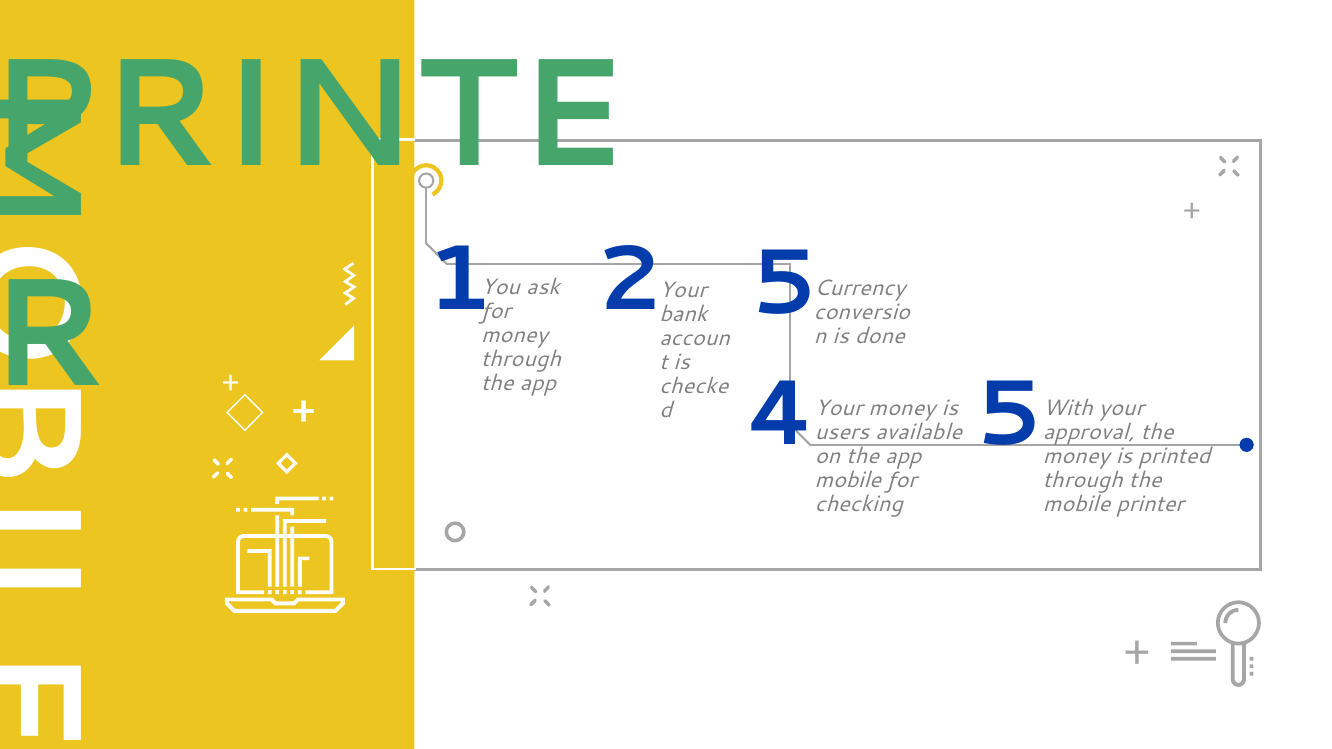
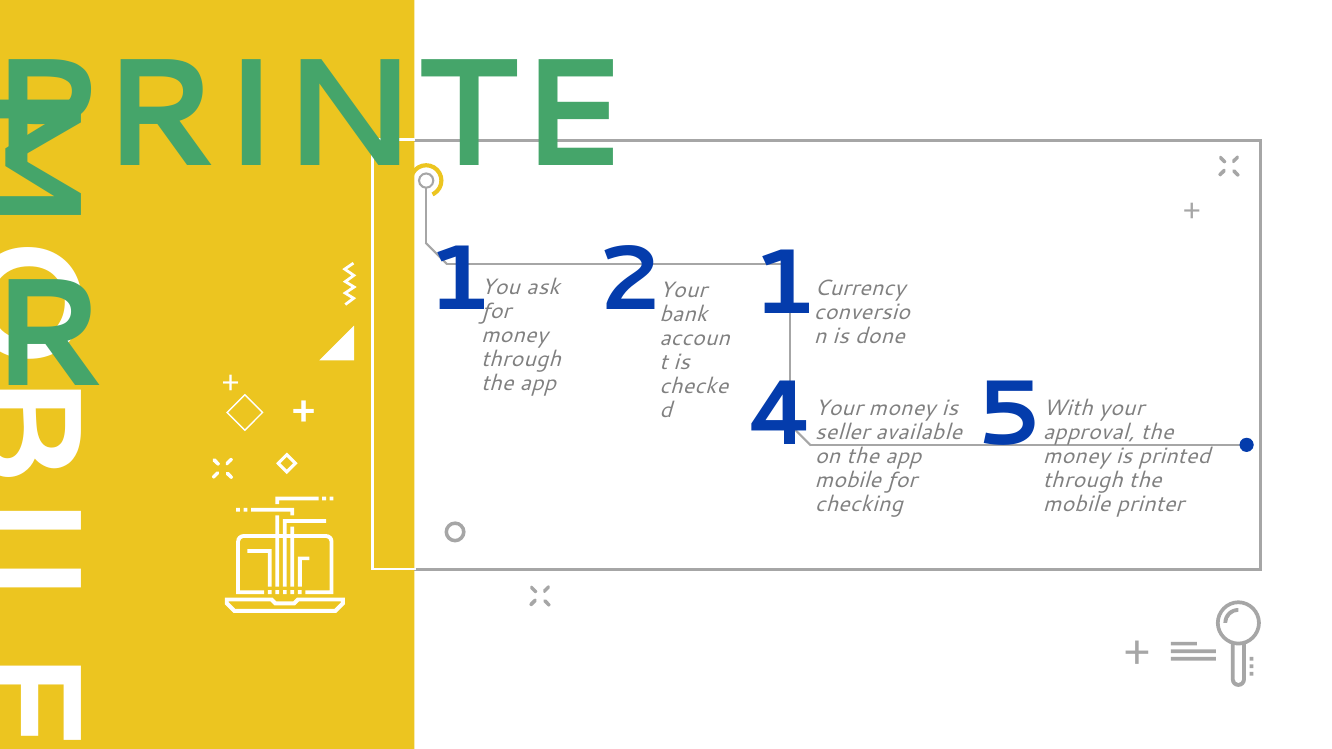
2 5: 5 -> 1 (785, 284)
users: users -> seller (842, 432)
